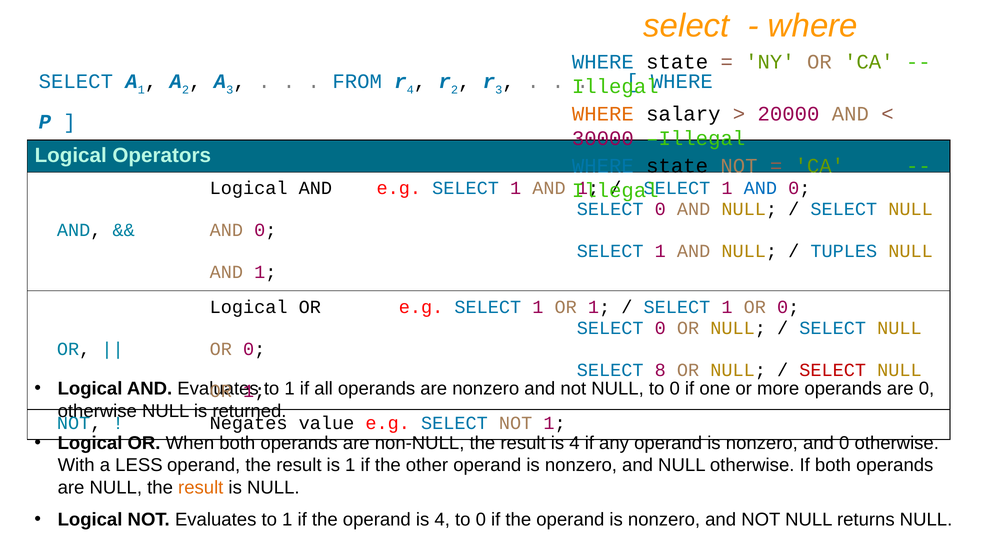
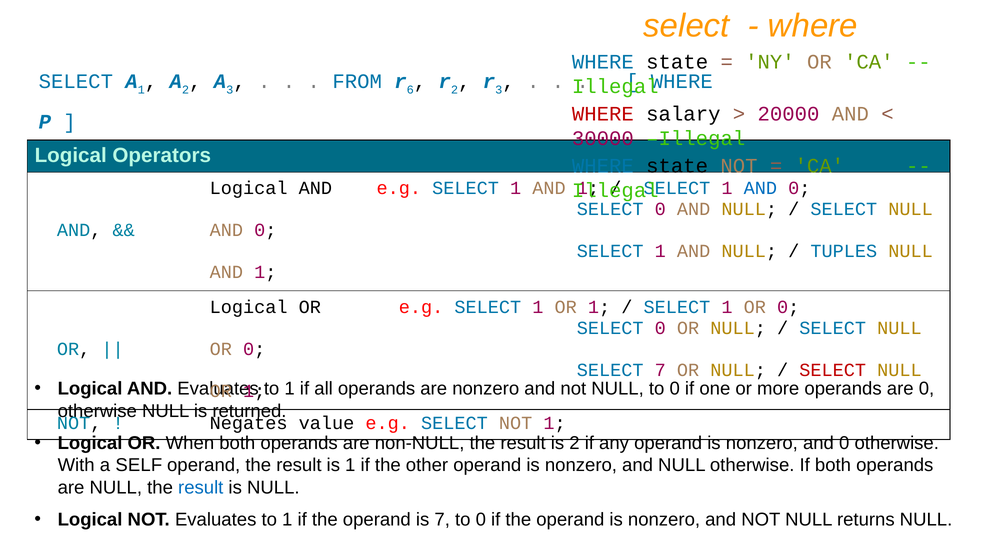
4: 4 -> 6 (410, 90)
WHERE colour: orange -> red (603, 114)
SELECT 8: 8 -> 7 (660, 370)
result is 4: 4 -> 2 (574, 443)
LESS: LESS -> SELF (139, 466)
result colour: orange -> blue (201, 488)
operand is 4: 4 -> 7 (442, 520)
